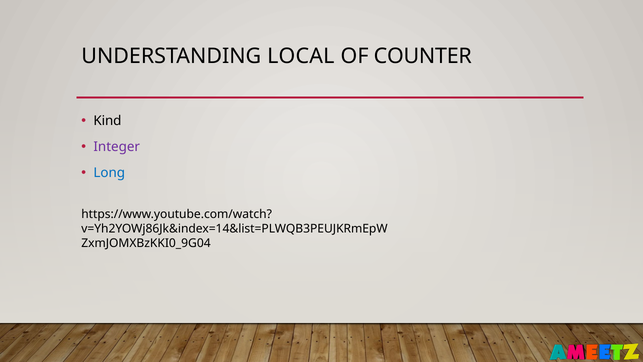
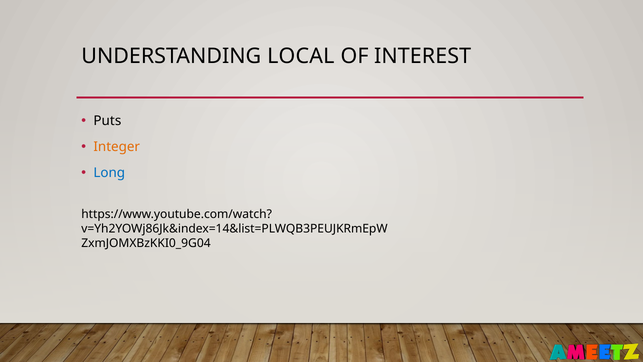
COUNTER: COUNTER -> INTEREST (423, 56)
Kind: Kind -> Puts (107, 121)
Integer colour: purple -> orange (117, 147)
